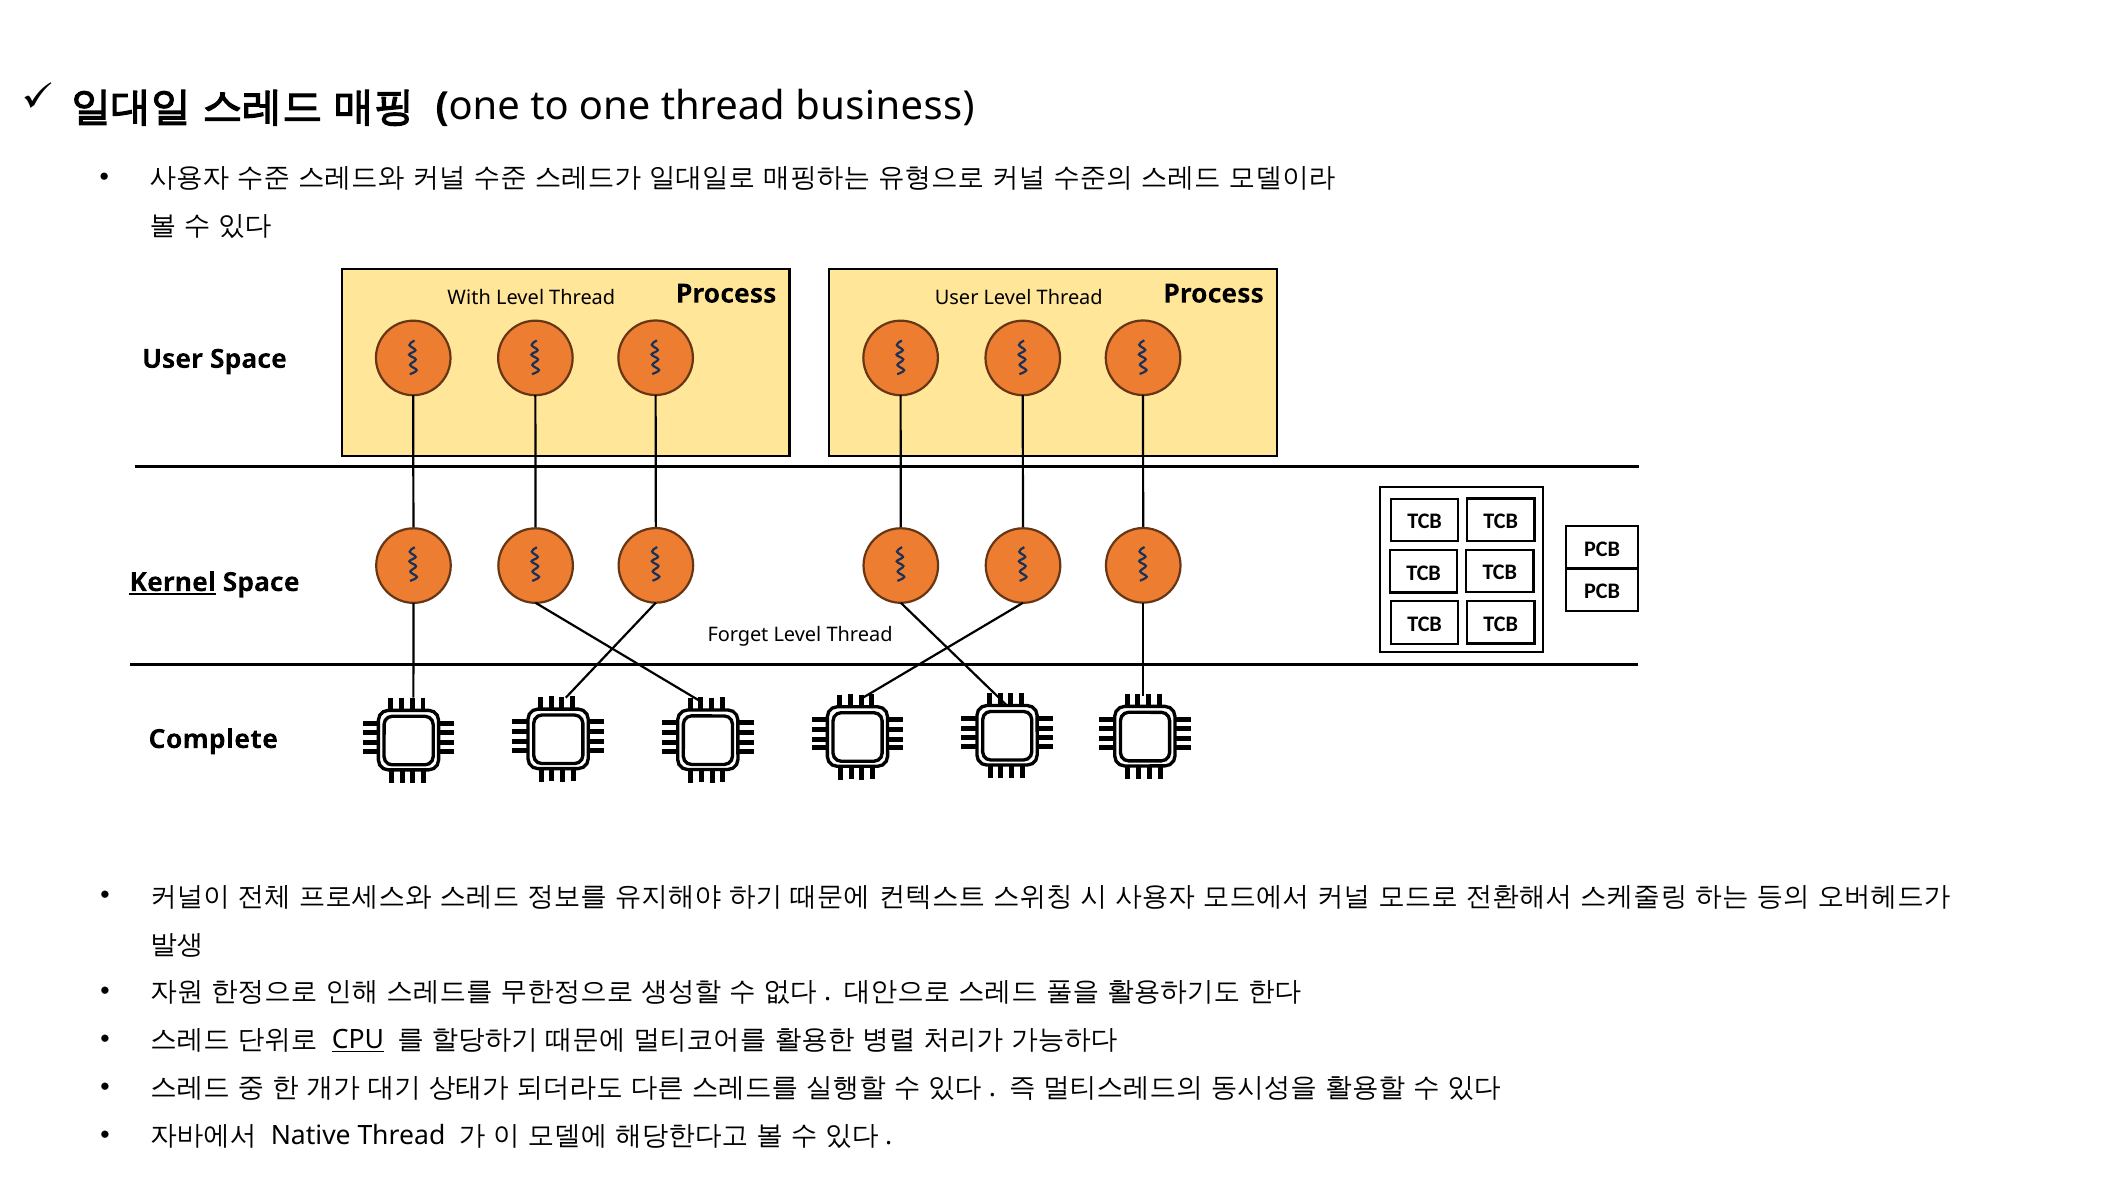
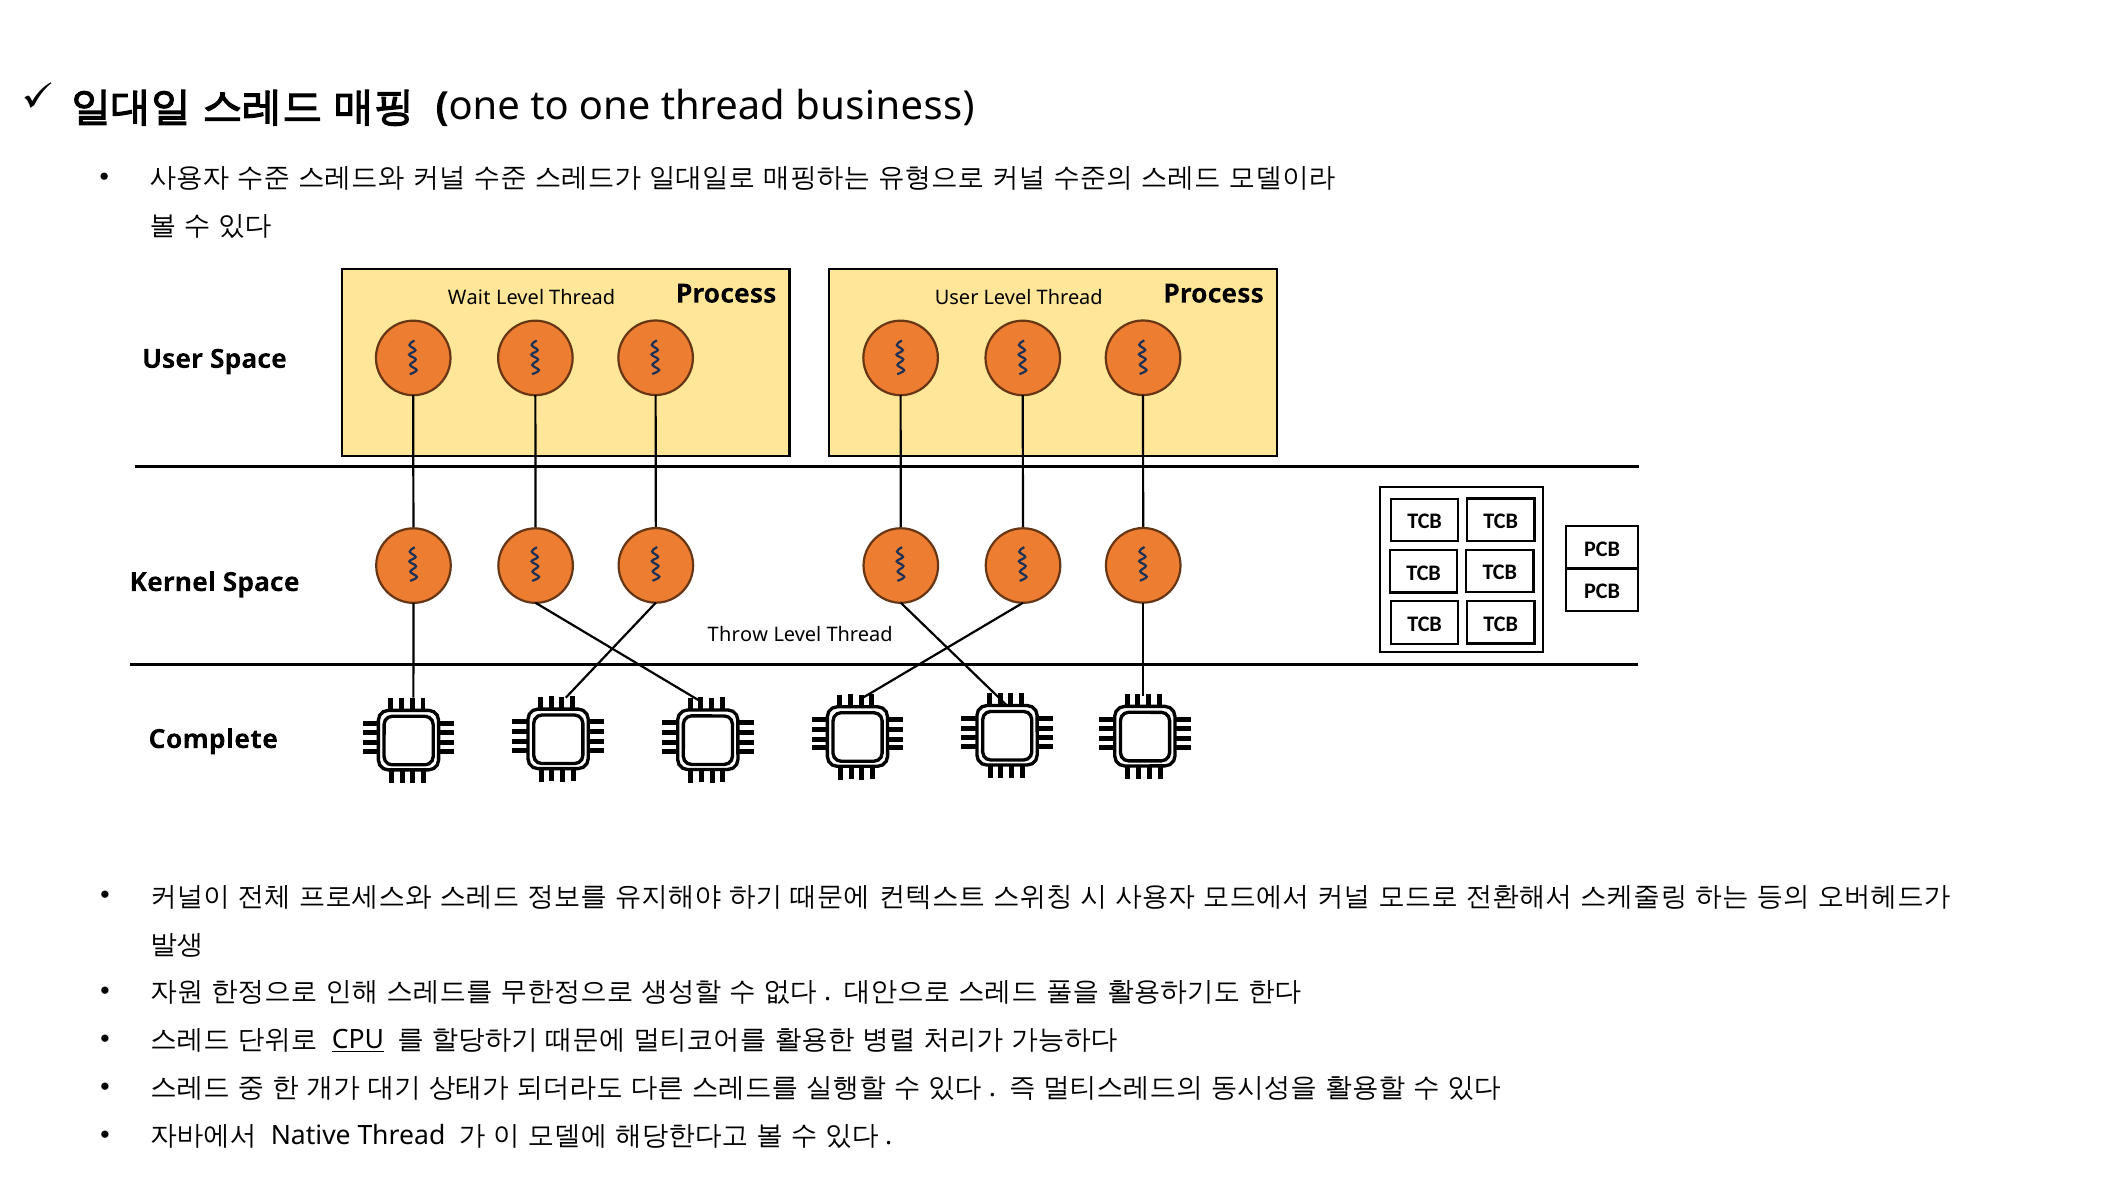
With: With -> Wait (469, 298)
Kernel underline: present -> none (173, 582)
Forget: Forget -> Throw (738, 635)
